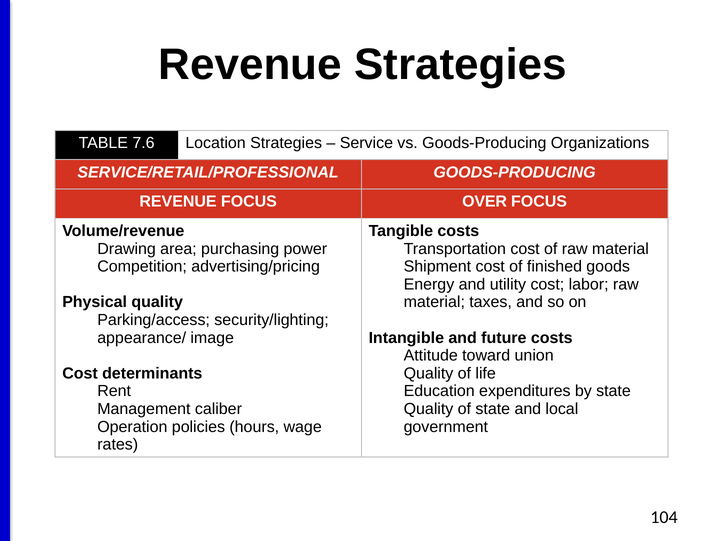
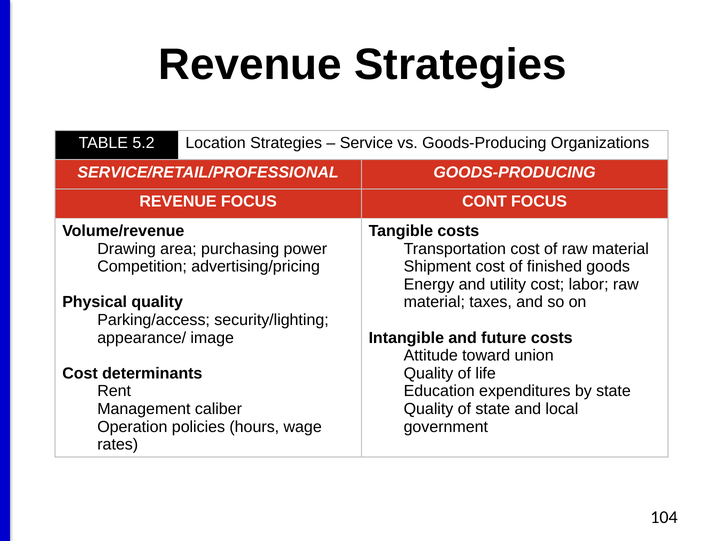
7.6: 7.6 -> 5.2 (144, 143)
OVER: OVER -> CONT (485, 202)
